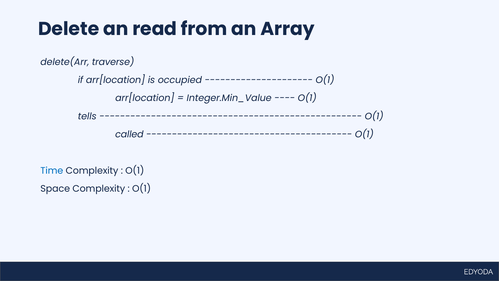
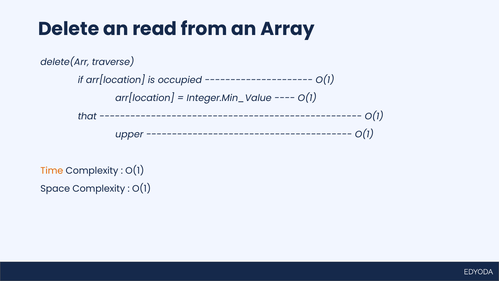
tells: tells -> that (87, 116)
called: called -> upper (129, 134)
Time colour: blue -> orange (52, 170)
